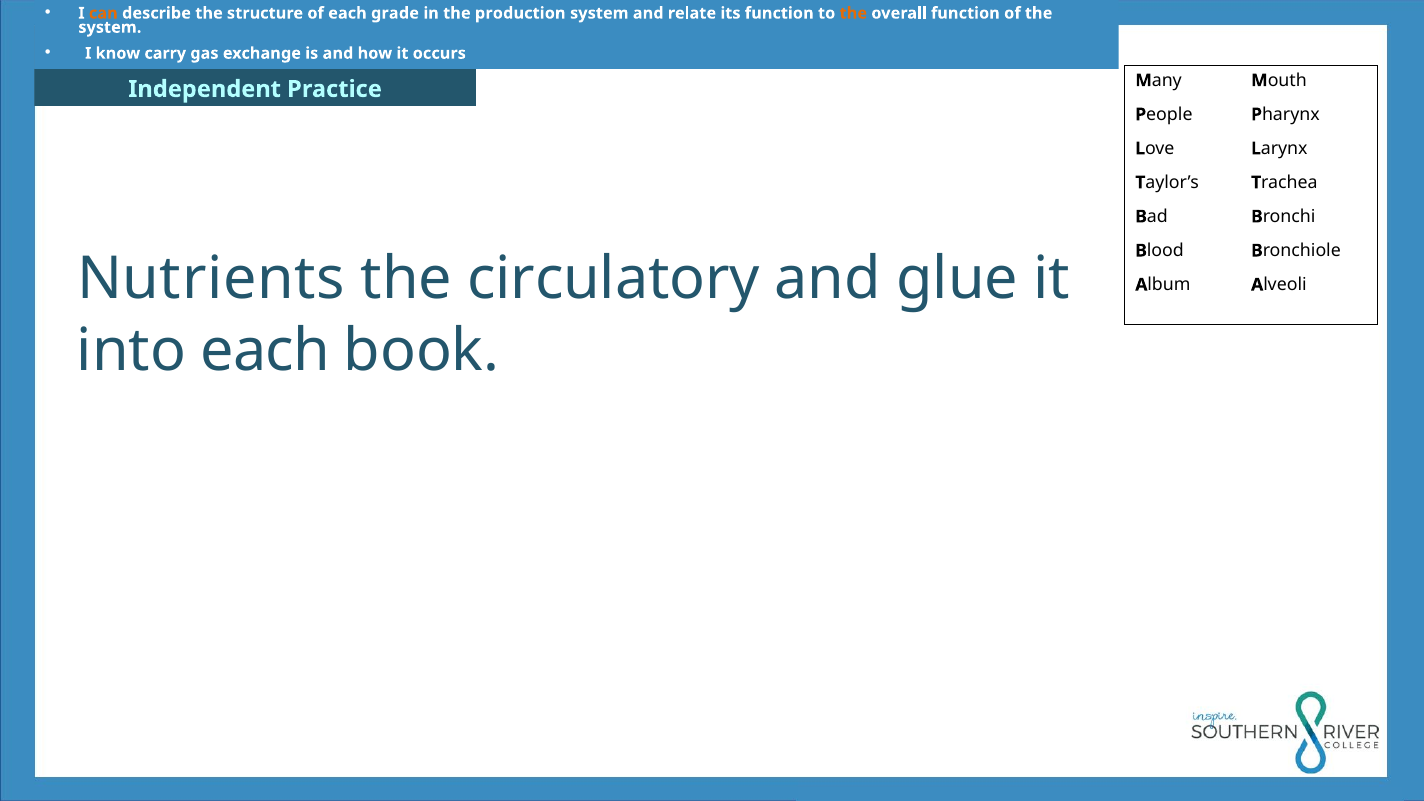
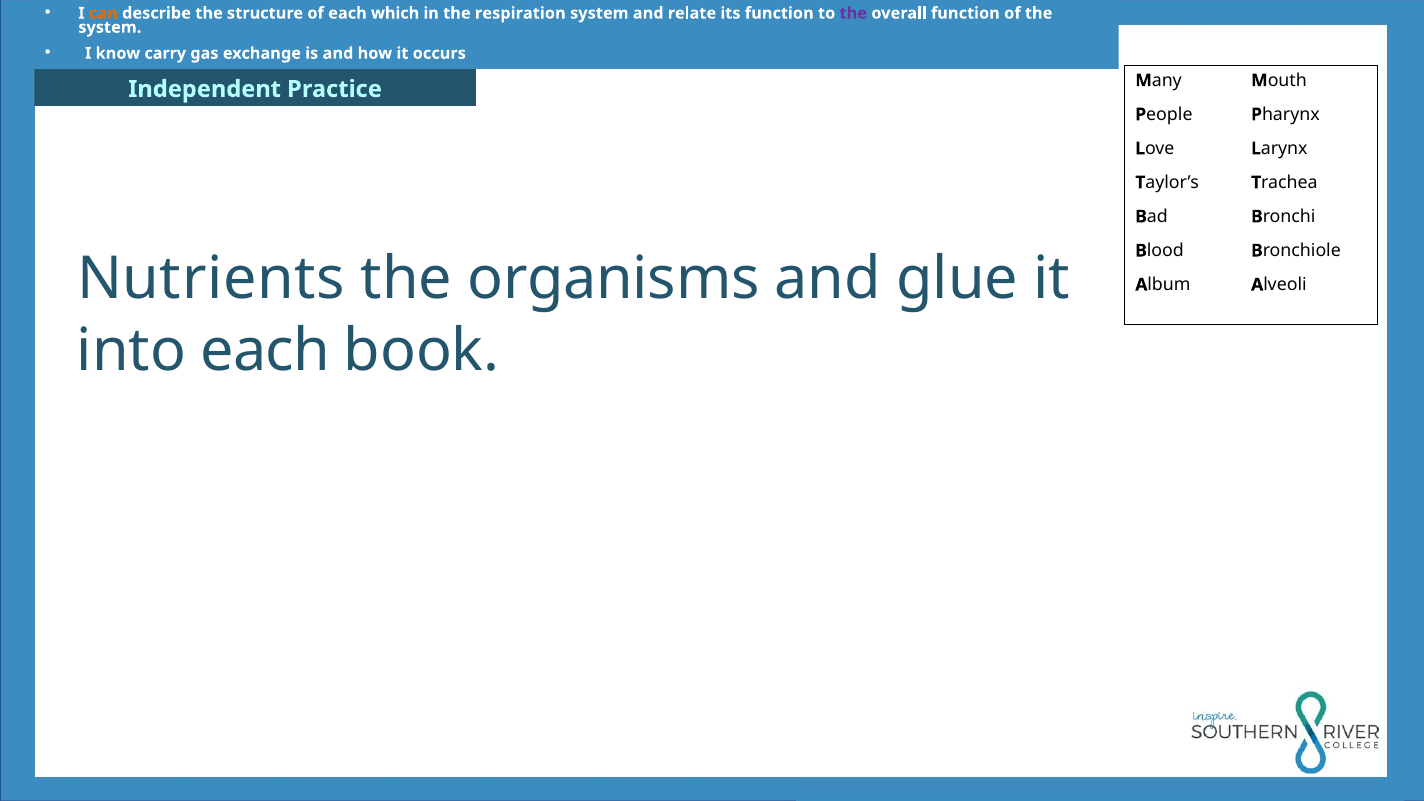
grade: grade -> which (395, 13)
production: production -> respiration (520, 13)
the colour: orange -> purple (853, 13)
circulatory: circulatory -> organisms (614, 279)
